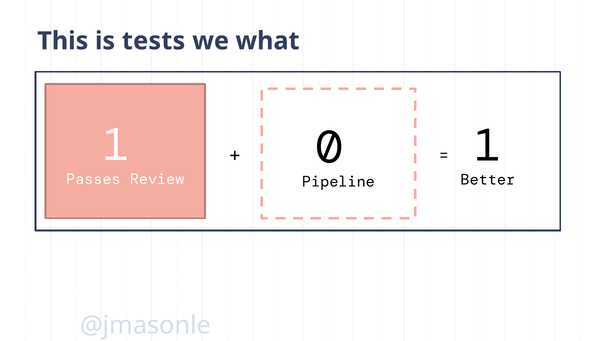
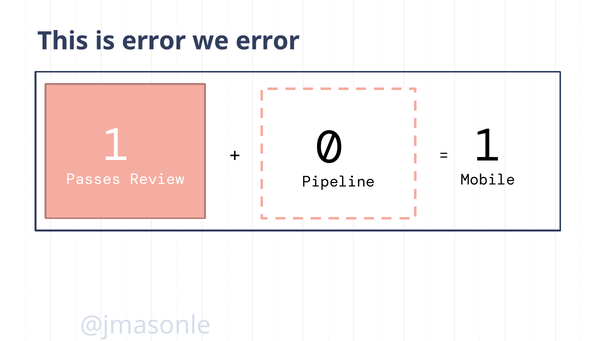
is tests: tests -> error (154, 41)
we what: what -> error (268, 41)
Better: Better -> Mobile (488, 180)
